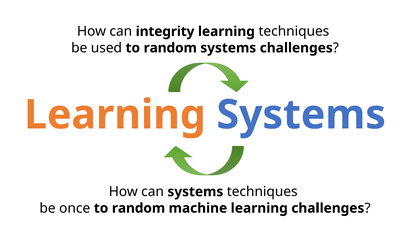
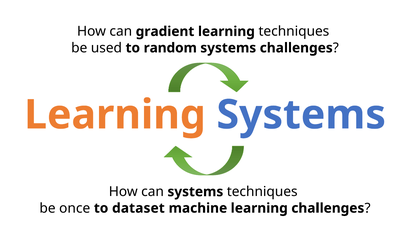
integrity: integrity -> gradient (165, 31)
random: random -> dataset (138, 208)
